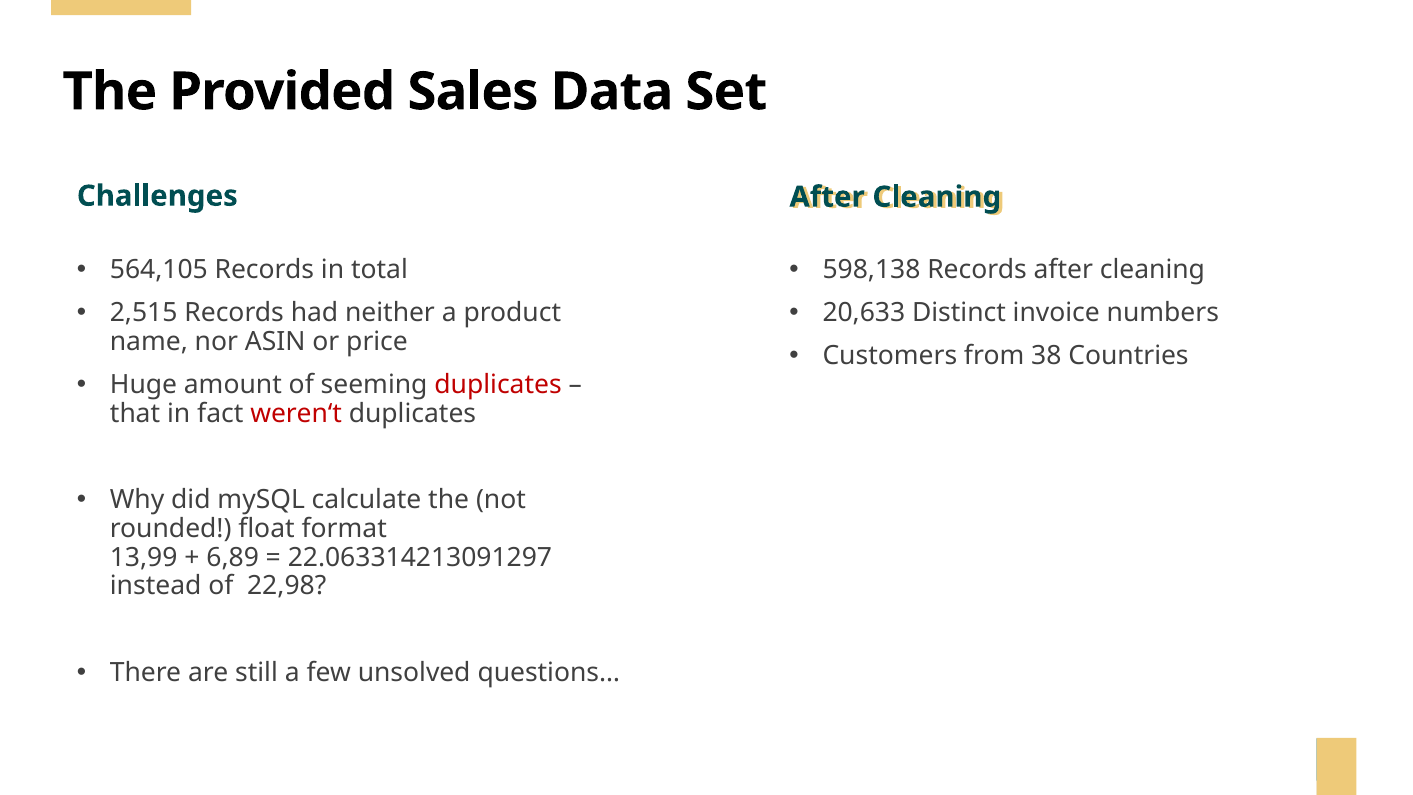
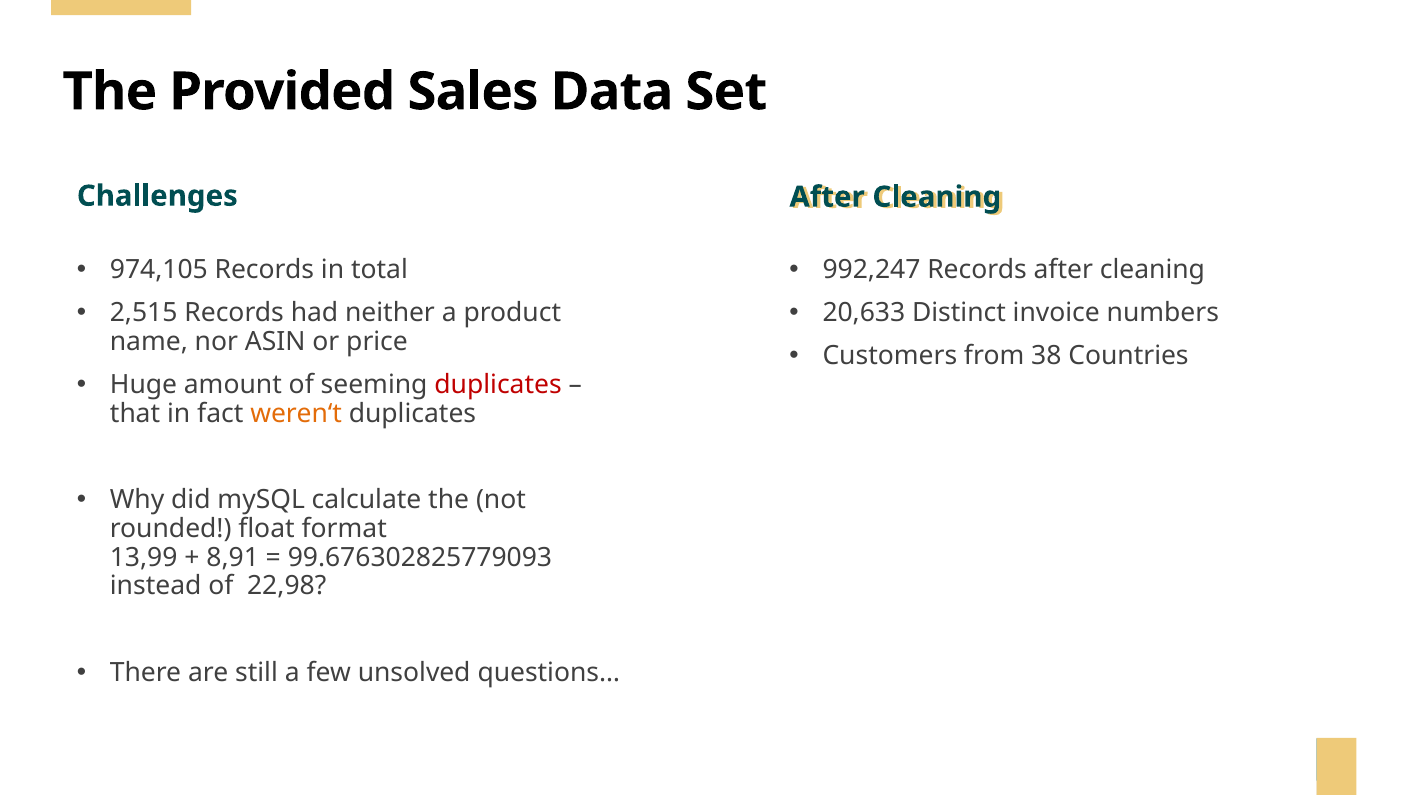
564,105: 564,105 -> 974,105 (159, 269)
598,138: 598,138 -> 992,247 (871, 269)
weren‘t colour: red -> orange (296, 413)
6,89: 6,89 -> 8,91 (233, 557)
22.063314213091297: 22.063314213091297 -> 99.676302825779093 (420, 557)
